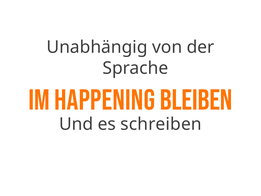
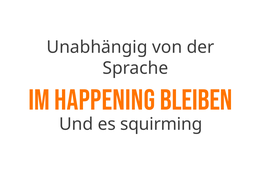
schreiben: schreiben -> squirming (161, 124)
